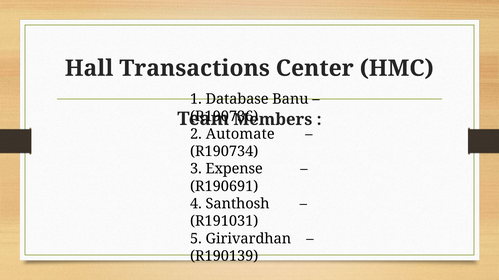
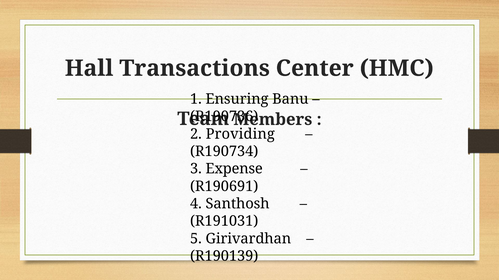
Database: Database -> Ensuring (237, 99)
Automate: Automate -> Providing (240, 134)
